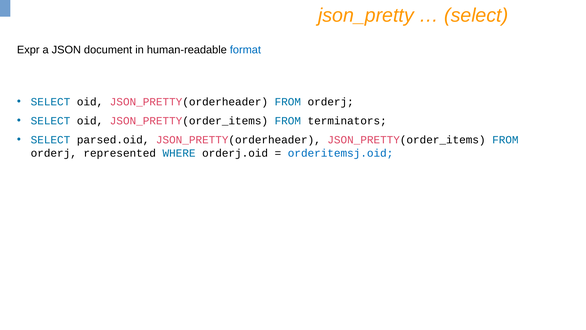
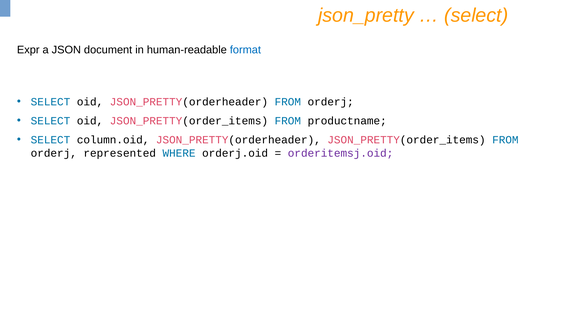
terminators: terminators -> productname (347, 121)
parsed.oid: parsed.oid -> column.oid (113, 140)
orderitemsj.oid colour: blue -> purple (341, 153)
